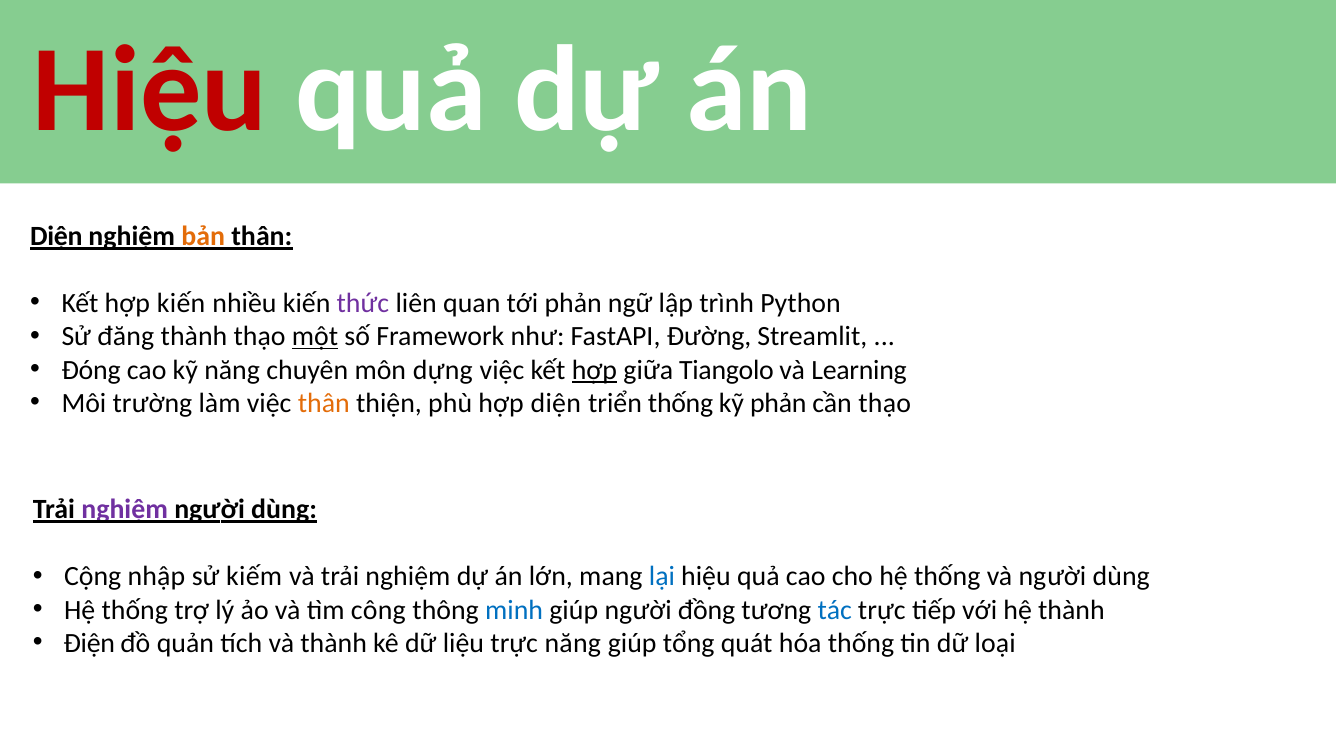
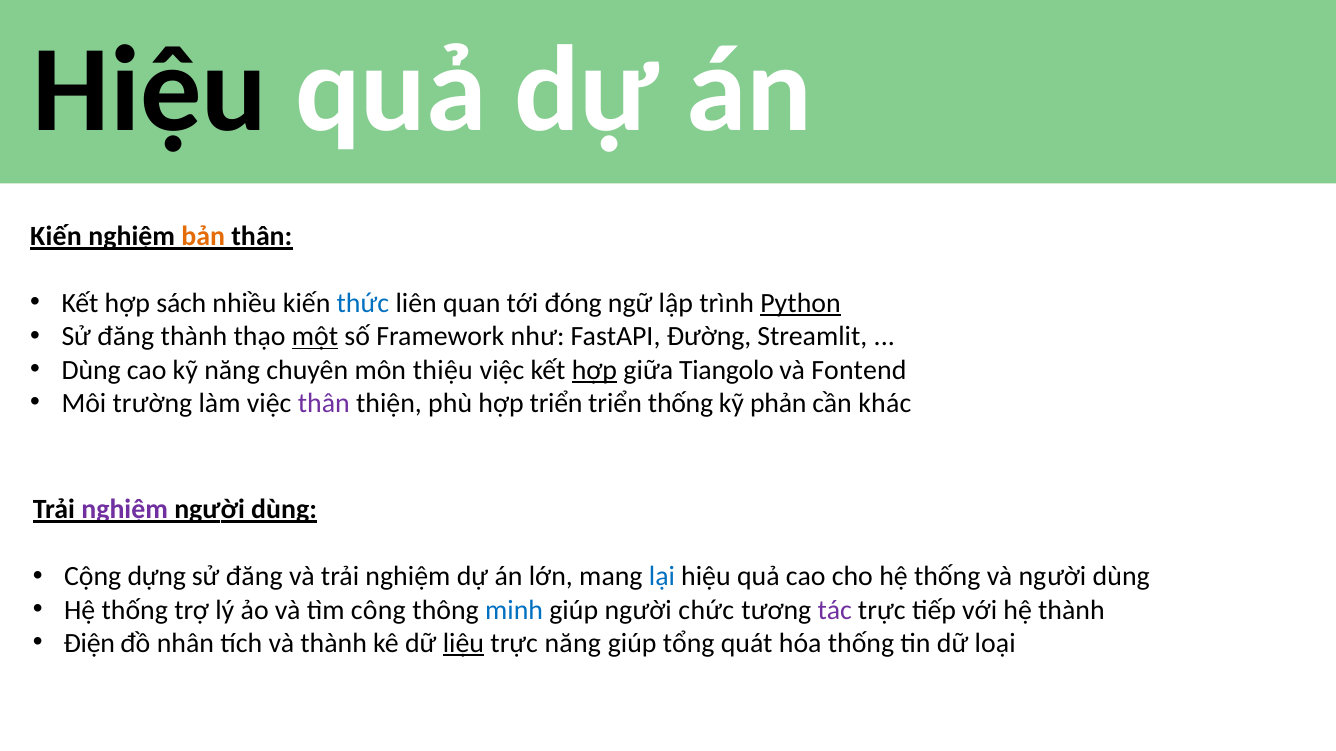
Hiệu colour: red -> black (150, 90)
Diện: Diện -> Kiến (56, 236)
hợp kiến: kiến -> sách (181, 303)
thức colour: purple -> blue (363, 303)
tới phản: phản -> đóng (573, 303)
Python underline: none -> present (801, 303)
Đóng: Đóng -> Dùng (91, 370)
dựng: dựng -> thiệu (443, 370)
Learning: Learning -> Fontend (859, 370)
thân colour: orange -> purple (324, 404)
hợp diện: diện -> triển (556, 404)
cần thạo: thạo -> khác (885, 404)
nhập: nhập -> dựng (157, 577)
kiếm: kiếm -> đăng (254, 577)
đồng: đồng -> chức (706, 610)
tác colour: blue -> purple (835, 610)
quản: quản -> nhân (185, 644)
liệu underline: none -> present (463, 644)
